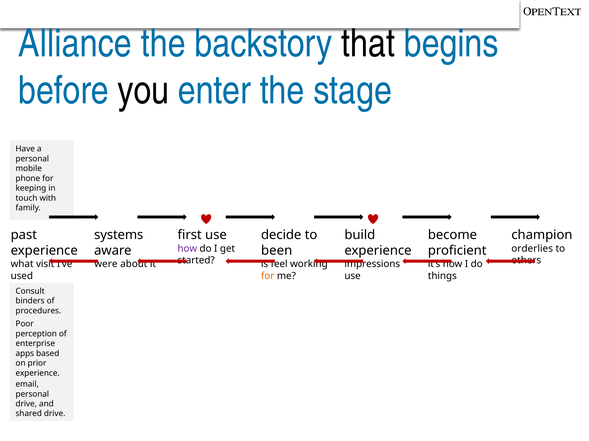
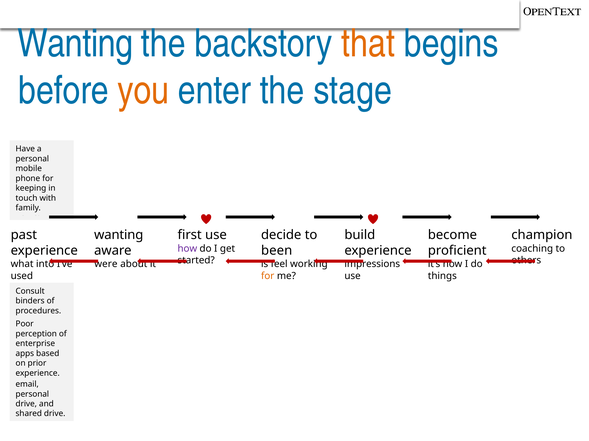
Alliance: Alliance -> Wanting (75, 44)
that colour: black -> orange (368, 44)
you colour: black -> orange (143, 91)
systems: systems -> wanting (119, 235)
orderlies: orderlies -> coaching (532, 249)
visit: visit -> into (45, 265)
